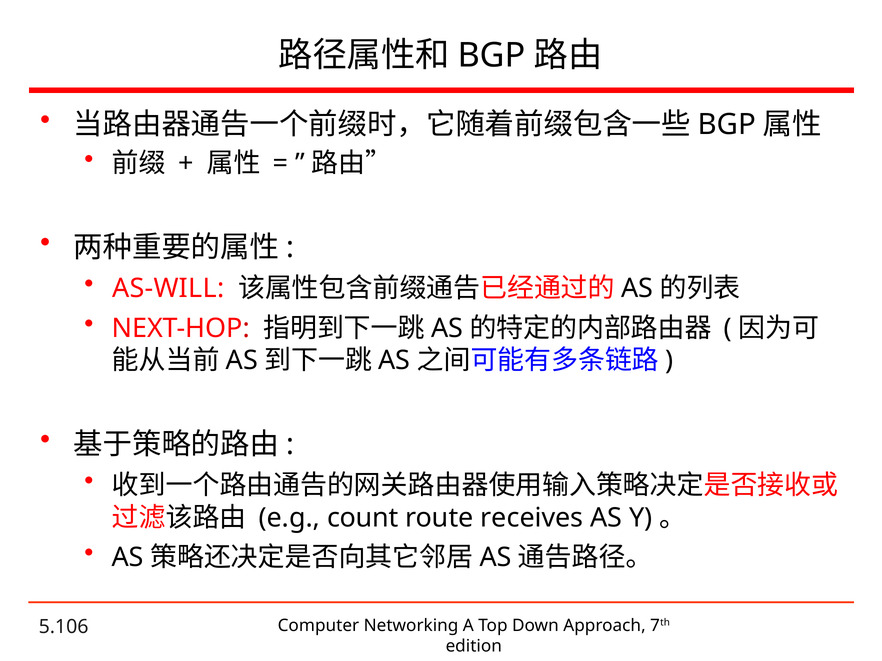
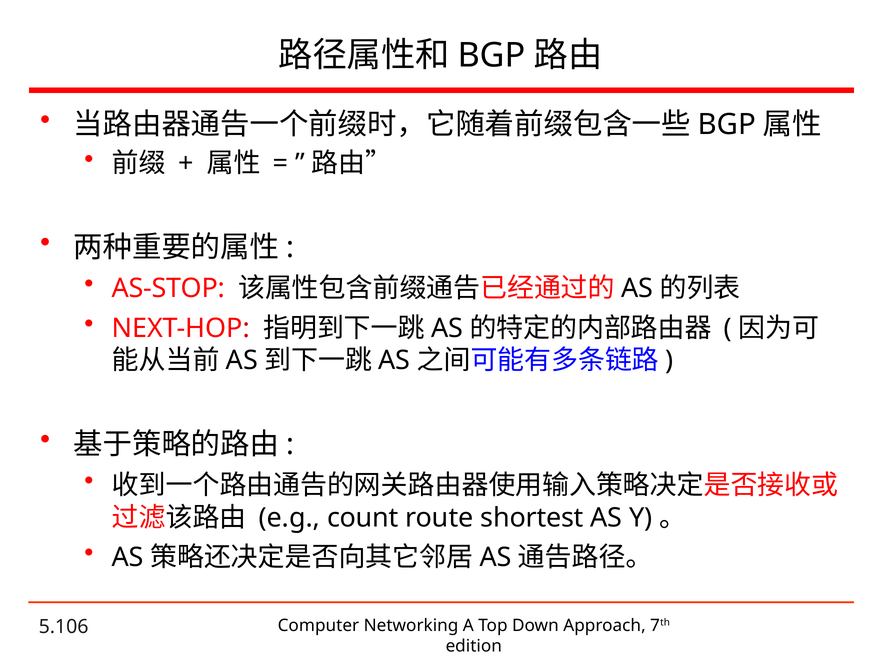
AS-WILL: AS-WILL -> AS-STOP (168, 289)
receives: receives -> shortest (532, 518)
